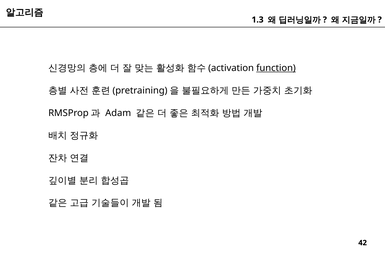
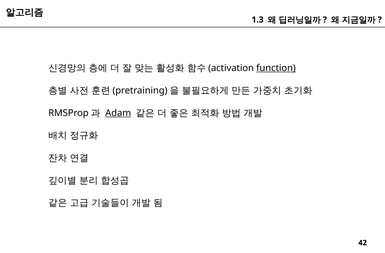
Adam underline: none -> present (118, 113)
